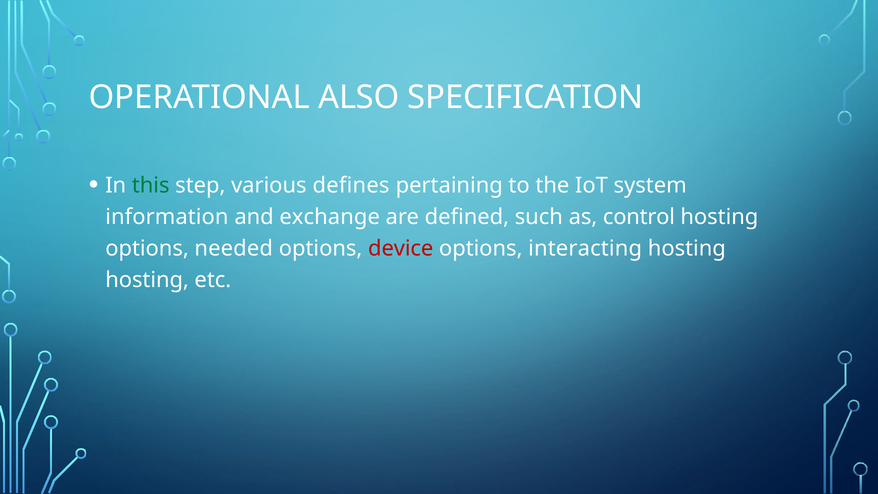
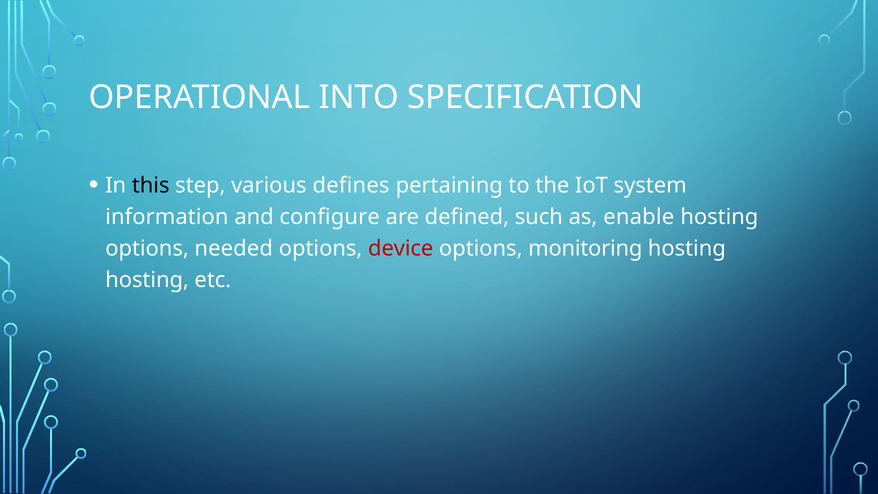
ALSO: ALSO -> INTO (359, 98)
this colour: green -> black (151, 185)
exchange: exchange -> configure (330, 217)
control: control -> enable (639, 217)
interacting: interacting -> monitoring (585, 248)
